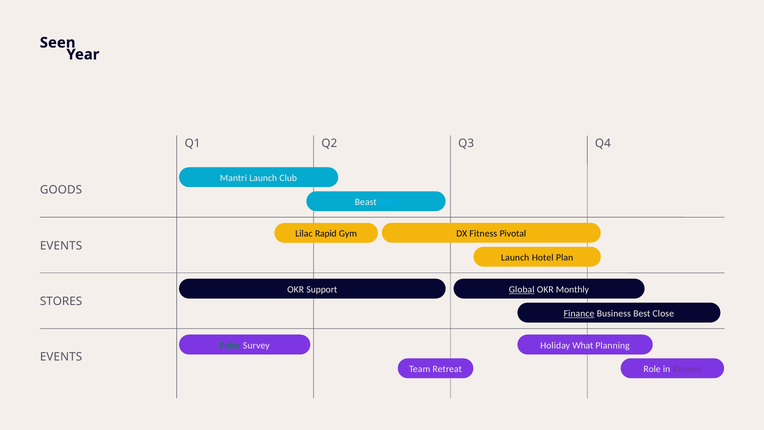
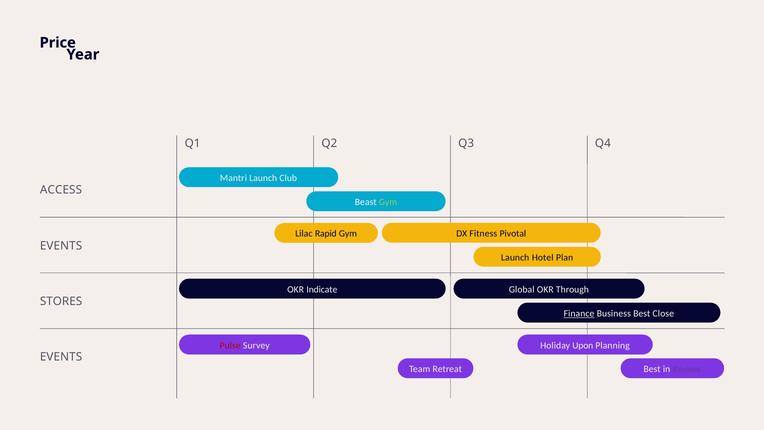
Seen: Seen -> Price (58, 43)
GOODS: GOODS -> ACCESS (61, 190)
Gym colour: light blue -> light green (388, 202)
Support: Support -> Indicate (322, 289)
Global underline: present -> none (522, 289)
Monthly: Monthly -> Through (572, 289)
Pulse colour: green -> red (230, 345)
What: What -> Upon (583, 345)
Role: Role -> Best (652, 369)
